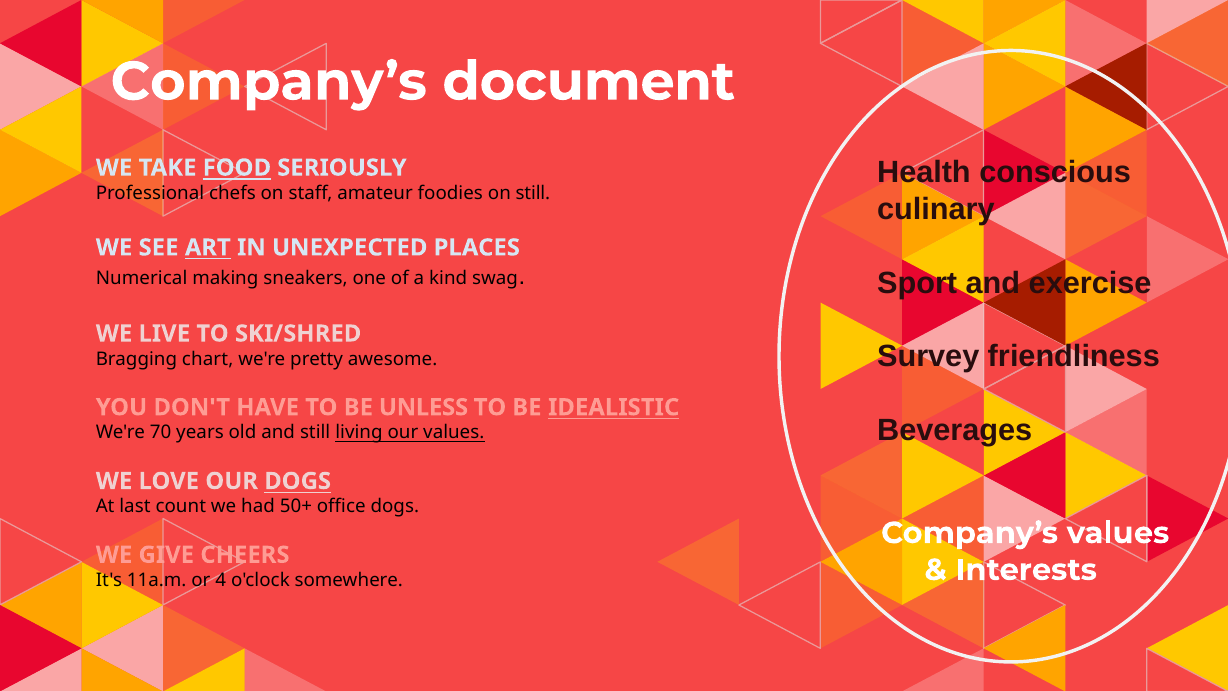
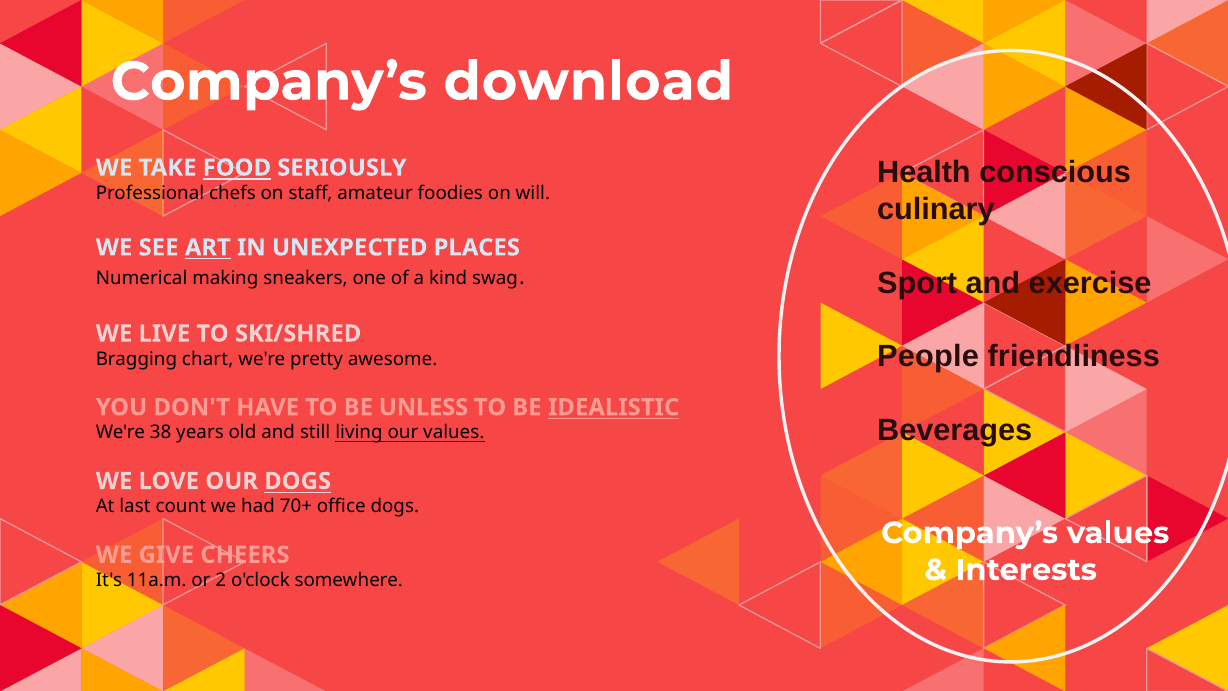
document: document -> download (588, 82)
on still: still -> will (533, 193)
Survey: Survey -> People (928, 356)
70: 70 -> 38 (161, 433)
50+: 50+ -> 70+ (296, 506)
4: 4 -> 2 (221, 580)
